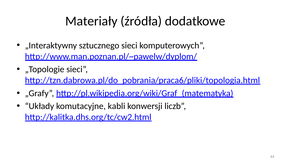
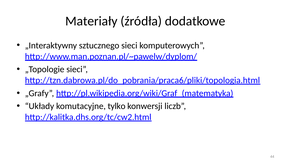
kabli: kabli -> tylko (117, 106)
